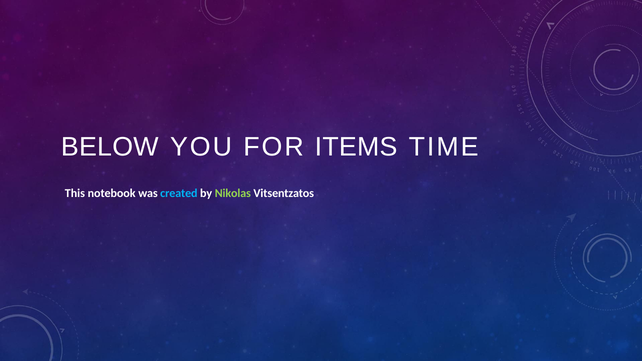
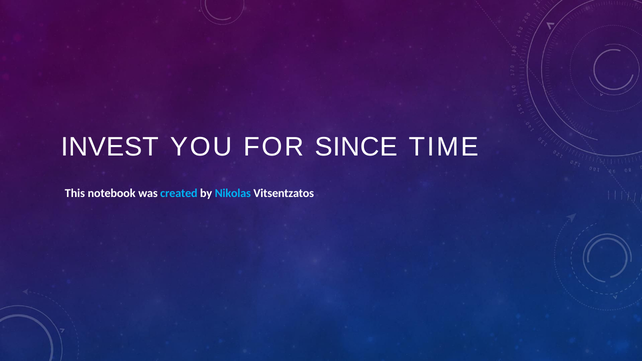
BELOW: BELOW -> INVEST (110, 147)
ITEMS: ITEMS -> SINCE (356, 147)
Nikolas colour: light green -> light blue (233, 193)
